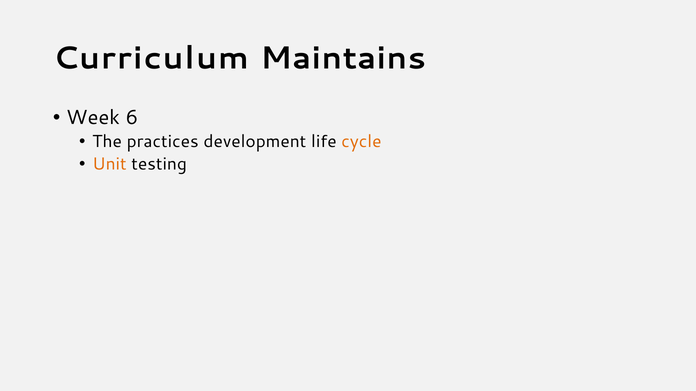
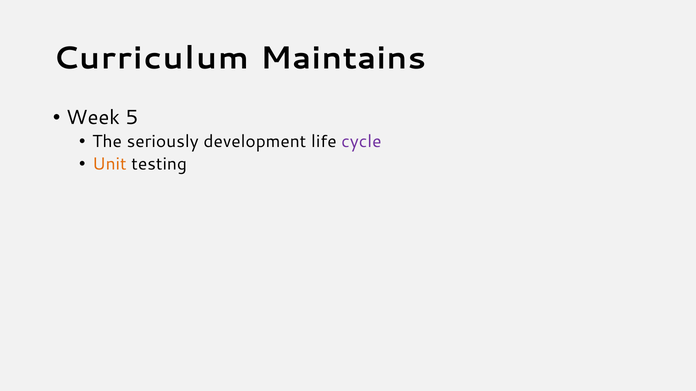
6: 6 -> 5 (132, 118)
practices: practices -> seriously (163, 142)
cycle colour: orange -> purple (361, 142)
